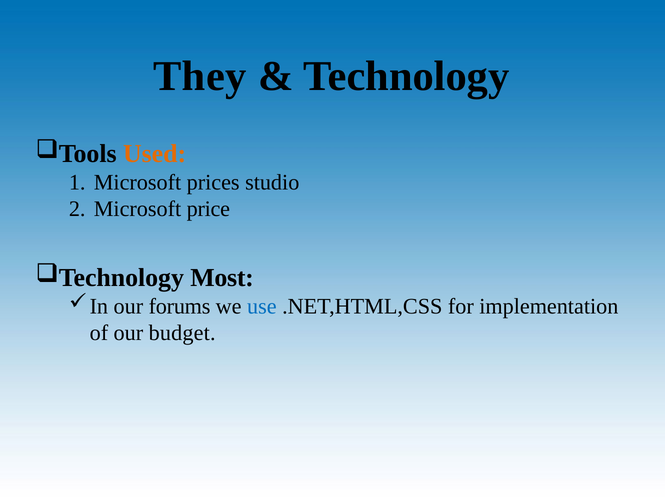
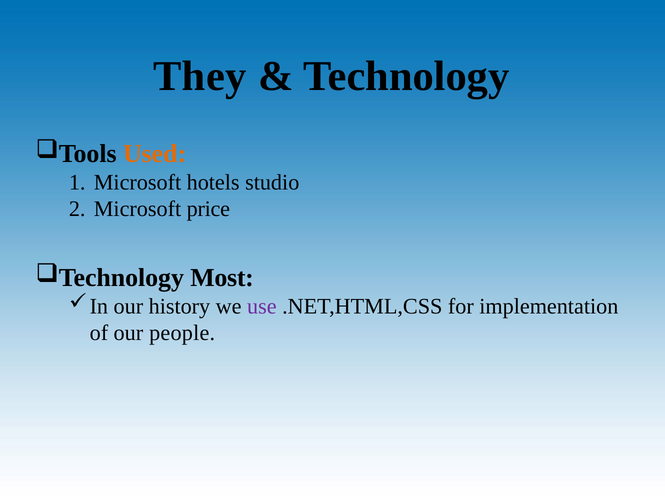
prices: prices -> hotels (213, 182)
forums: forums -> history (179, 306)
use colour: blue -> purple (262, 306)
budget: budget -> people (182, 333)
